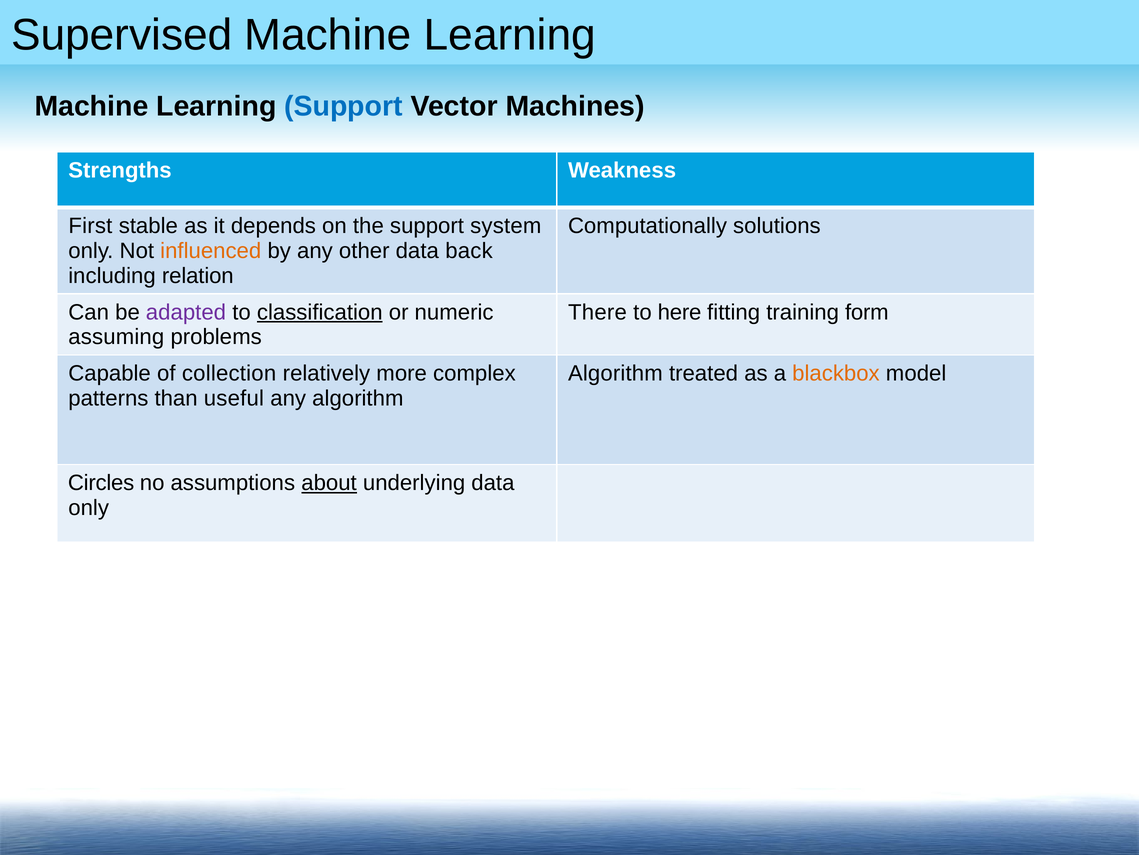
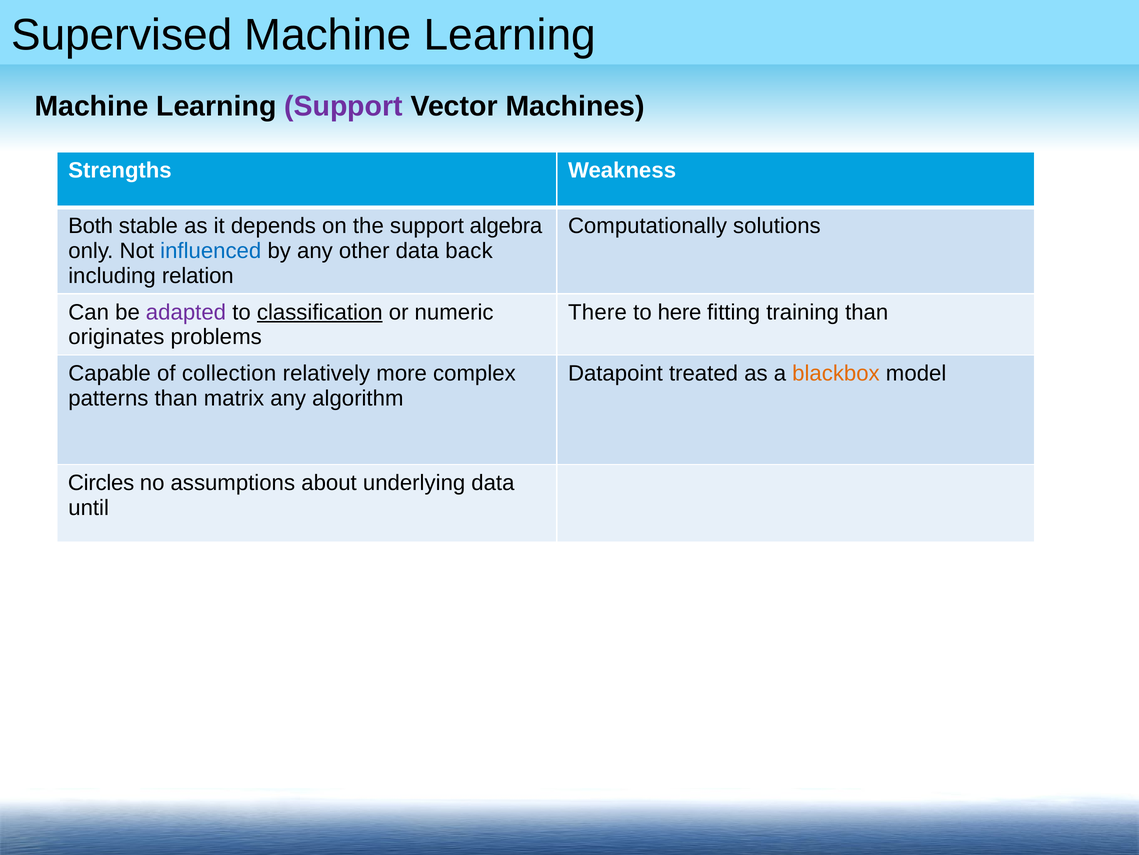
Support colour: blue -> purple (344, 106)
First: First -> Both (91, 226)
system: system -> algebra (506, 226)
influenced colour: orange -> blue (211, 251)
training form: form -> than (867, 312)
assuming: assuming -> originates (116, 337)
Algorithm: Algorithm -> Datapoint (615, 373)
useful: useful -> matrix (234, 398)
about underline: present -> none (329, 483)
only: only -> until (89, 508)
